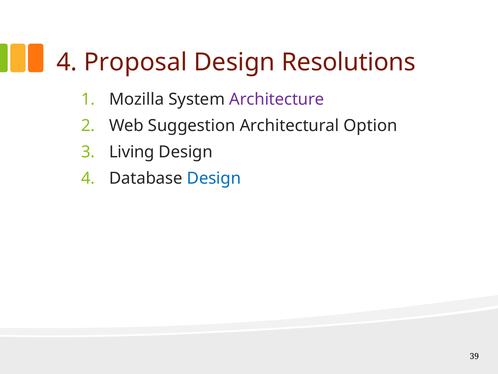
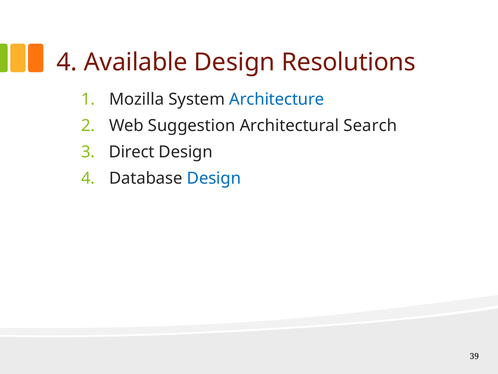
Proposal: Proposal -> Available (136, 62)
Architecture colour: purple -> blue (277, 99)
Option: Option -> Search (370, 126)
Living: Living -> Direct (132, 152)
